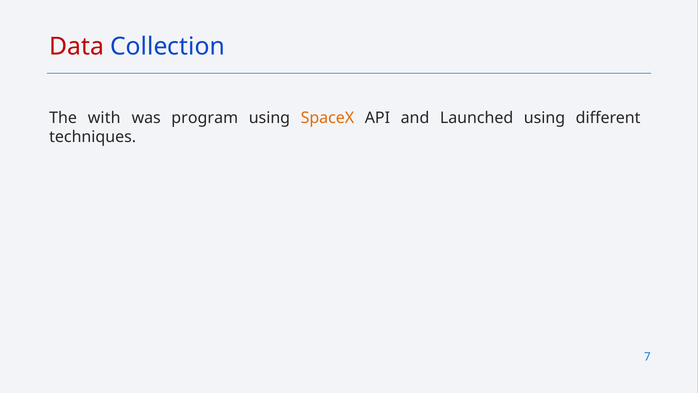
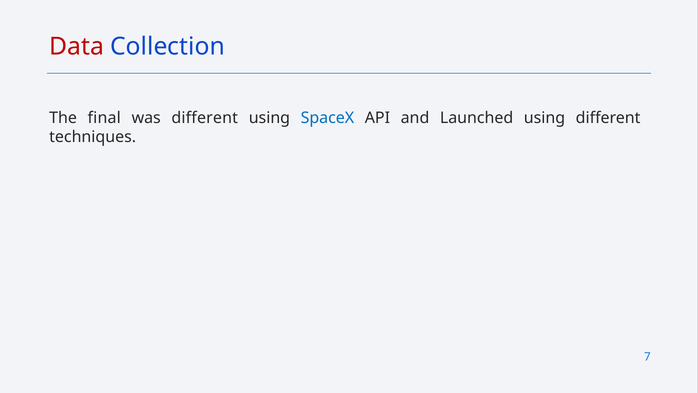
with: with -> final (104, 118)
was program: program -> different (205, 118)
SpaceX colour: orange -> blue (327, 118)
